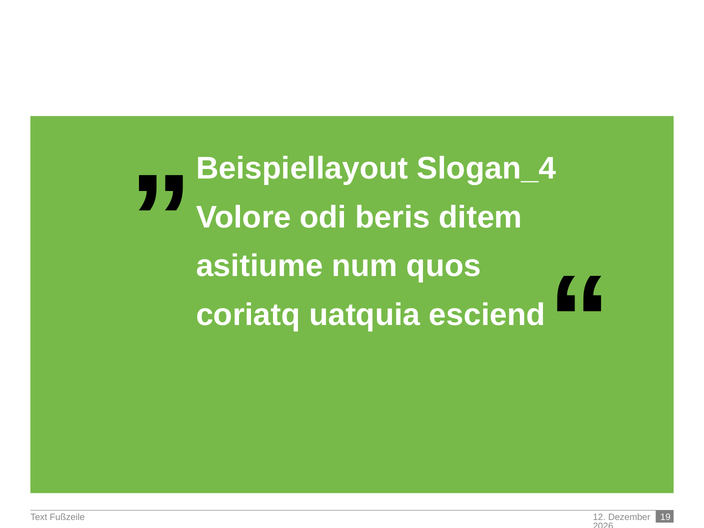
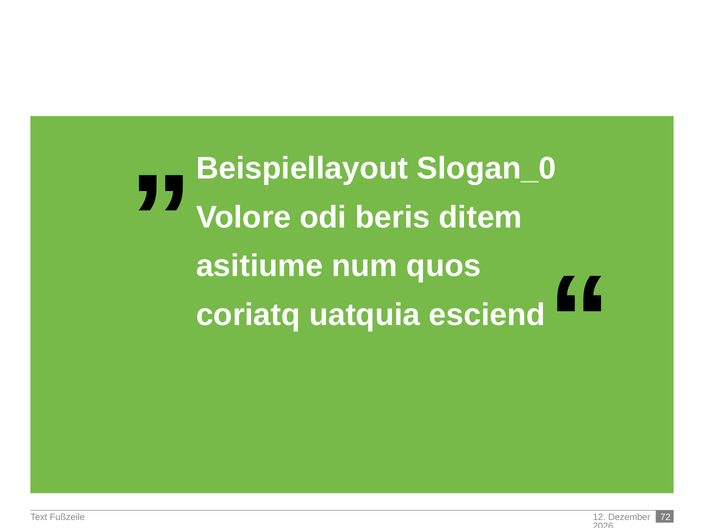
Slogan_4: Slogan_4 -> Slogan_0 (486, 169)
19: 19 -> 72 (665, 517)
